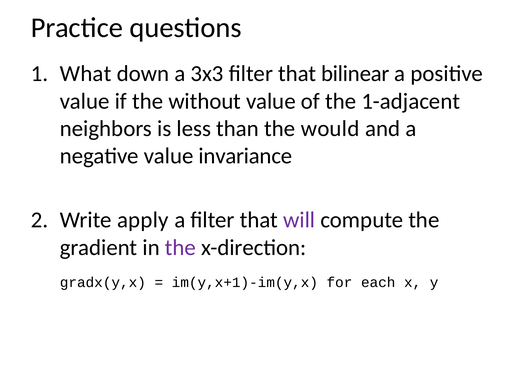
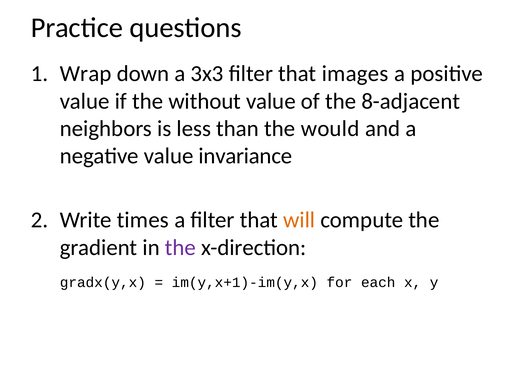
What: What -> Wrap (86, 74)
bilinear: bilinear -> images (355, 74)
1-adjacent: 1-adjacent -> 8-adjacent (411, 101)
apply: apply -> times (143, 220)
will colour: purple -> orange (299, 220)
